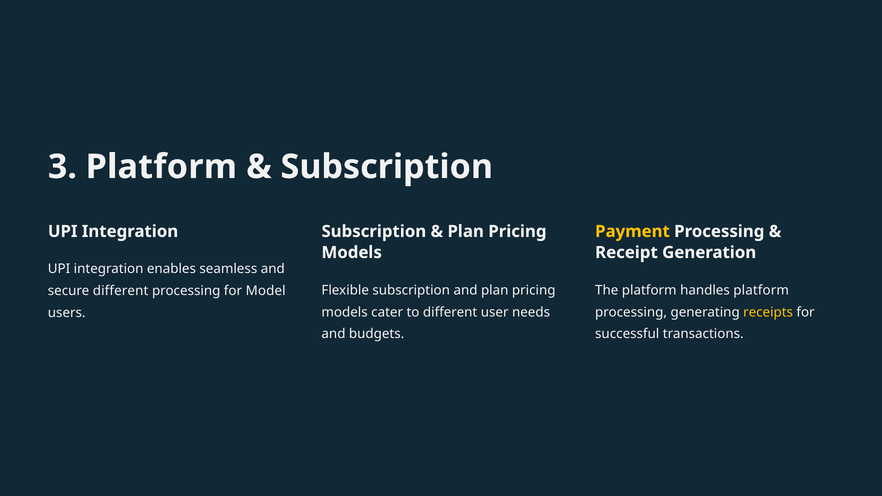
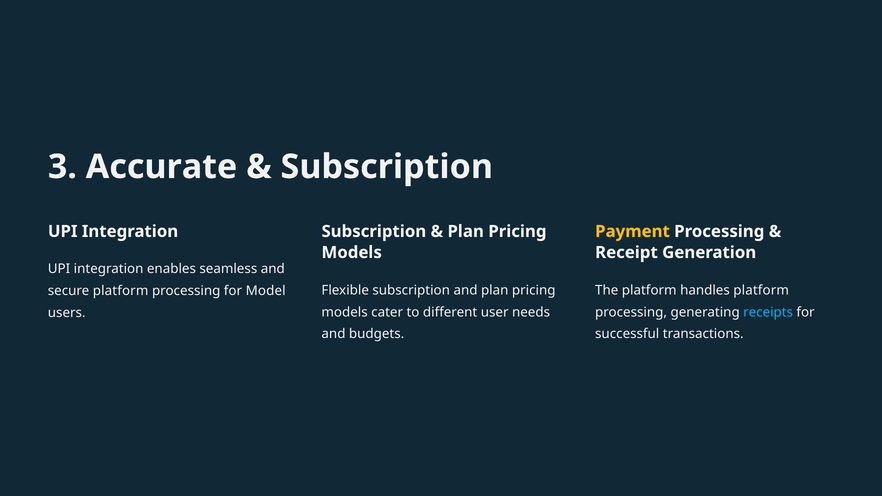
3 Platform: Platform -> Accurate (161, 167)
secure different: different -> platform (121, 291)
receipts colour: yellow -> light blue (768, 312)
